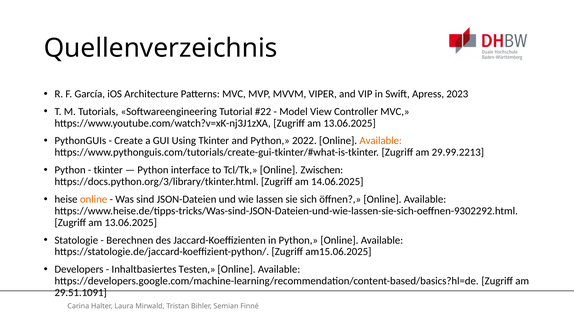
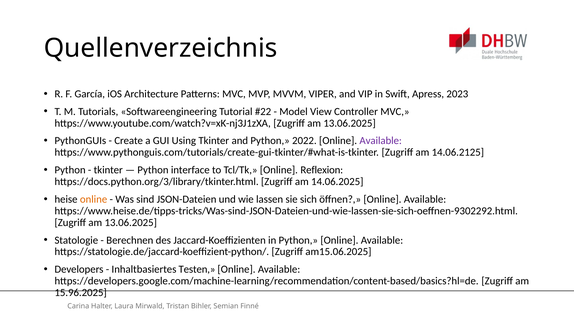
Available colour: orange -> purple (381, 141)
29.99.2213: 29.99.2213 -> 14.06.2125 (458, 152)
Zwischen: Zwischen -> Reflexion (322, 170)
29.51.1091: 29.51.1091 -> 15.96.2025 (81, 293)
